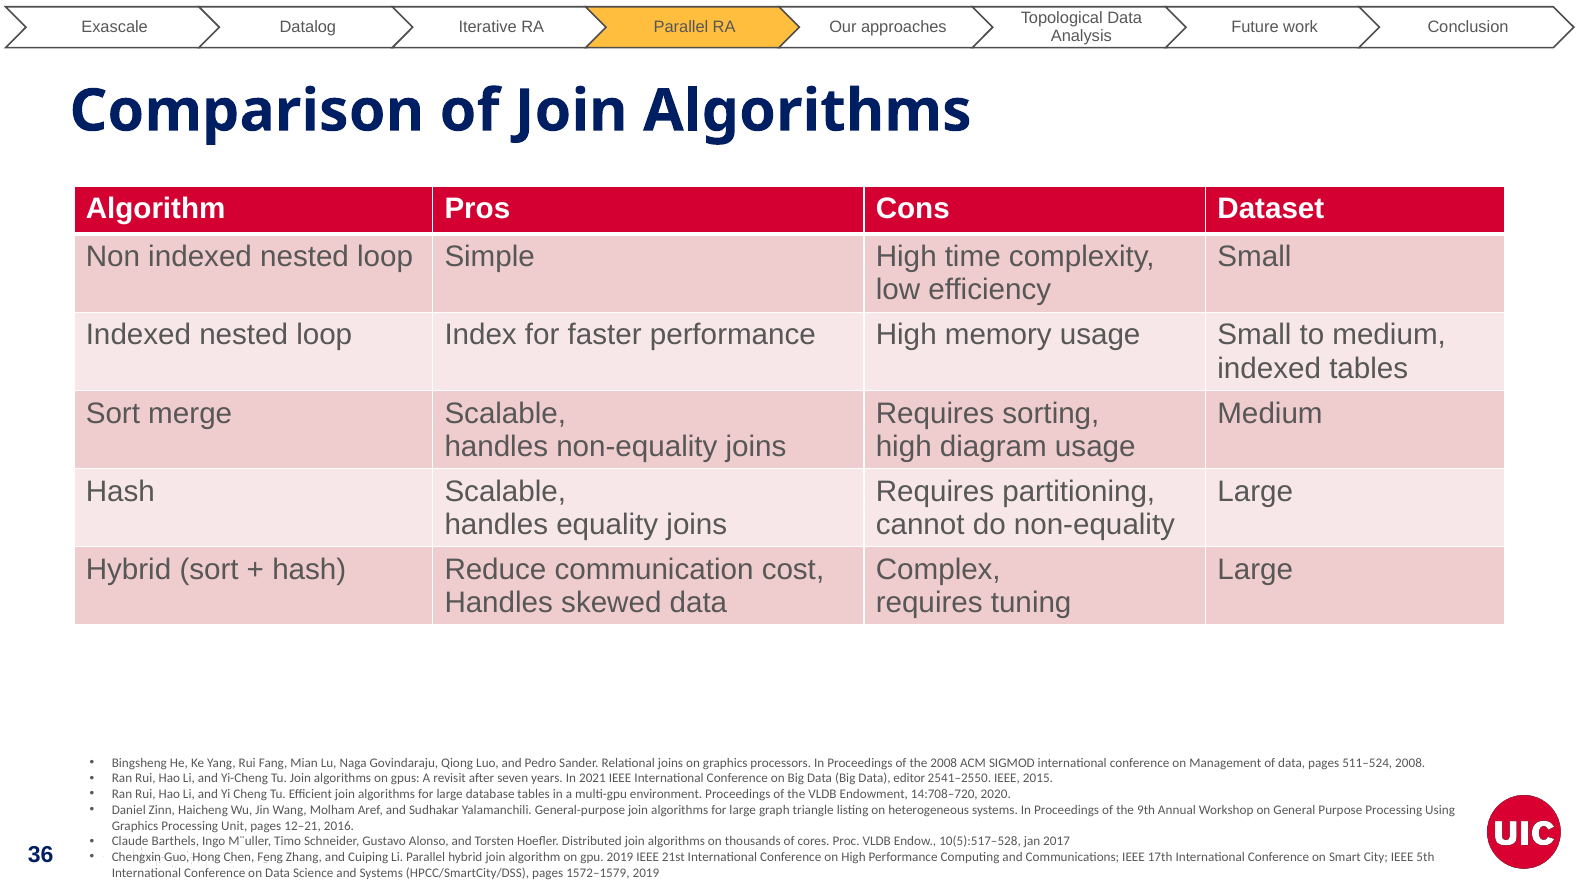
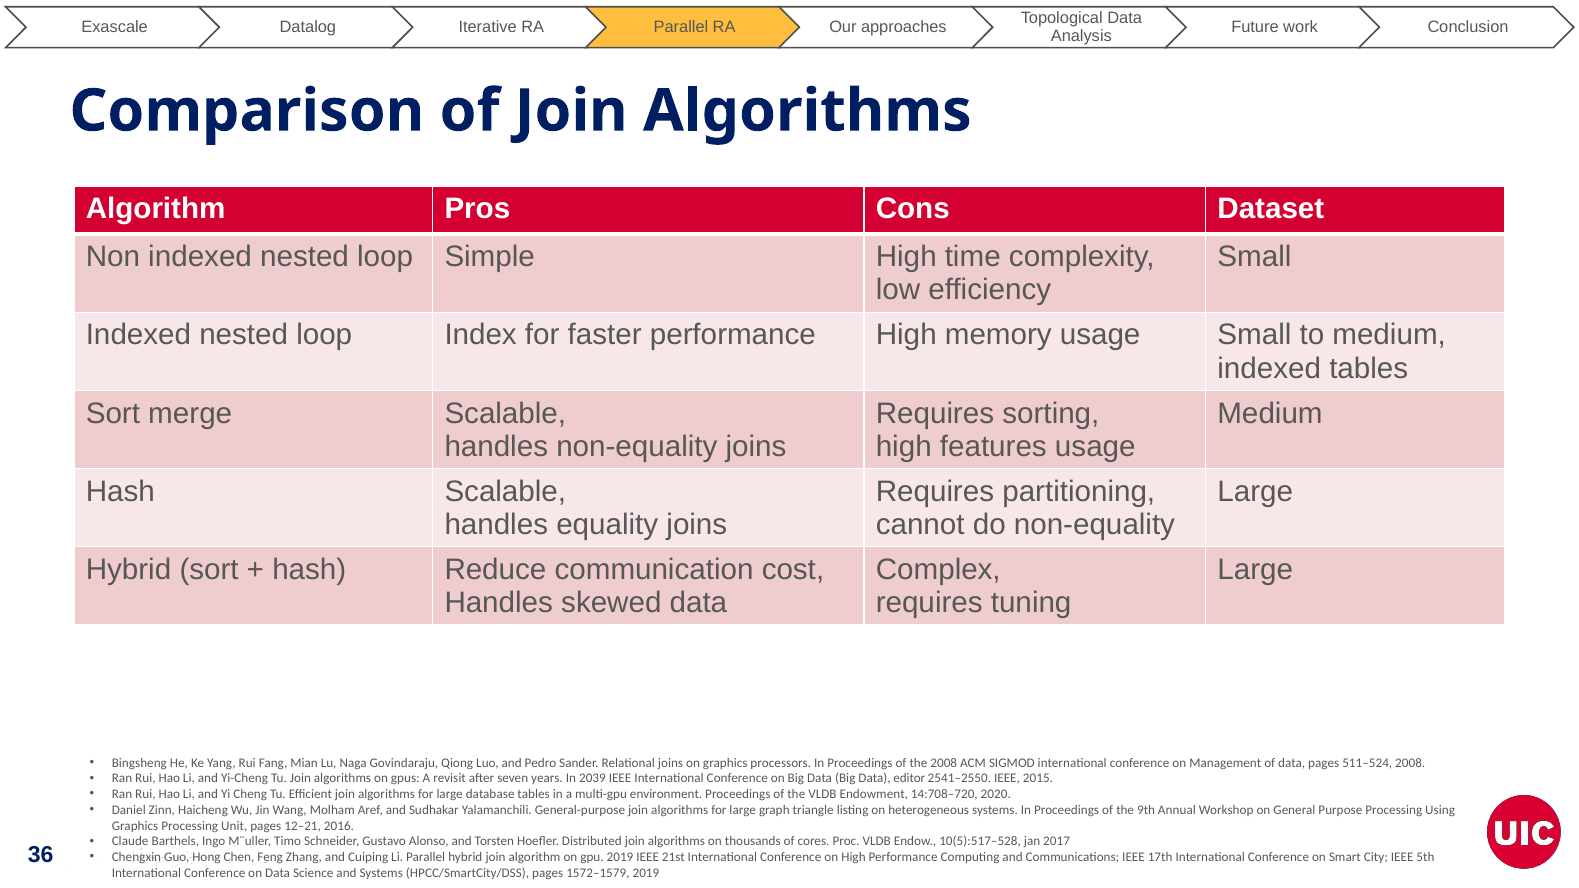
diagram: diagram -> features (993, 447)
2021: 2021 -> 2039 (592, 779)
